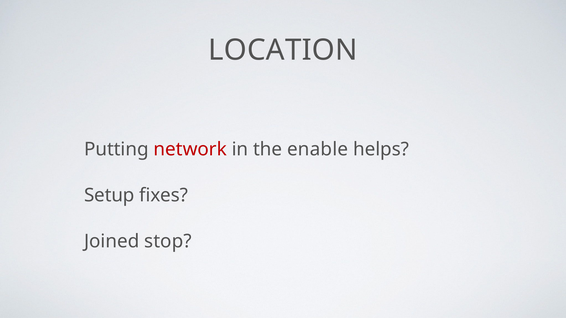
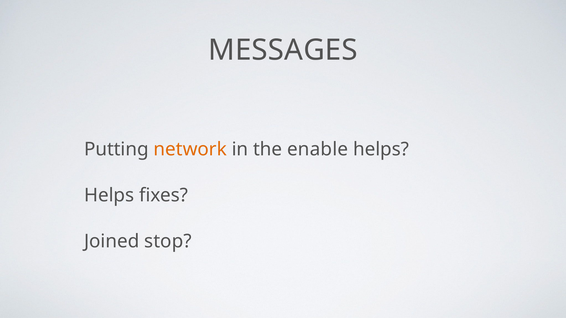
LOCATION: LOCATION -> MESSAGES (283, 50)
network colour: red -> orange (190, 149)
Setup: Setup -> Helps (109, 196)
